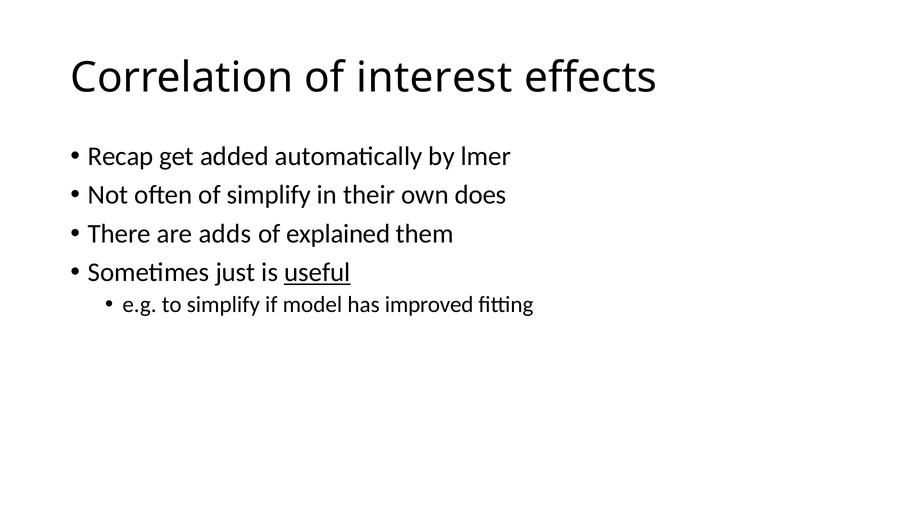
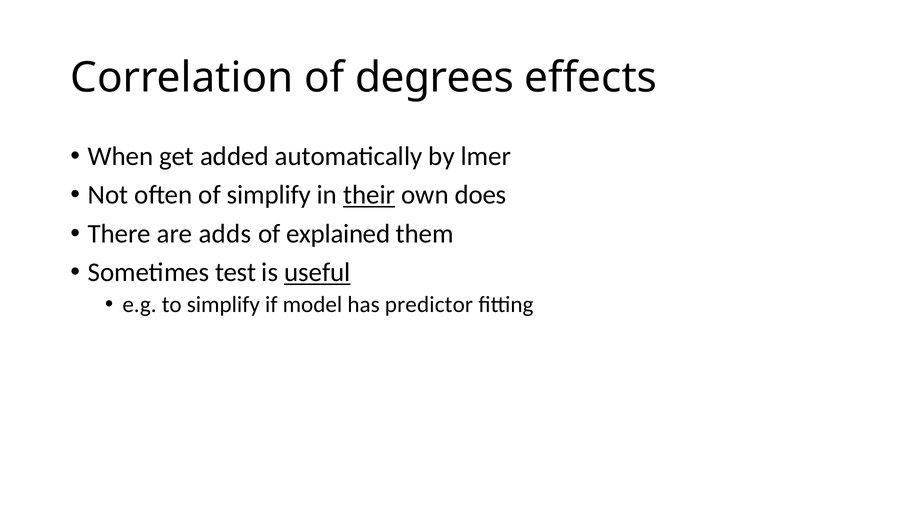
interest: interest -> degrees (435, 78)
Recap: Recap -> When (121, 156)
their underline: none -> present (369, 195)
just: just -> test (236, 272)
improved: improved -> predictor (429, 304)
